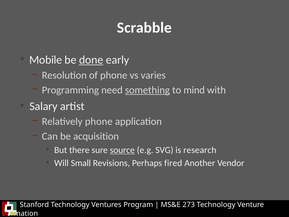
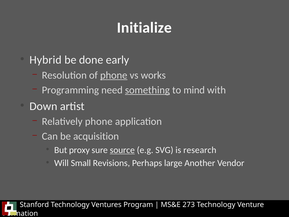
Scrabble: Scrabble -> Initialize (144, 28)
Mobile: Mobile -> Hybrid (46, 60)
done underline: present -> none (91, 60)
phone underline: none -> present (114, 75)
varies: varies -> works (153, 75)
Salary: Salary -> Down (43, 106)
there: there -> proxy (79, 150)
fired: fired -> large (173, 163)
